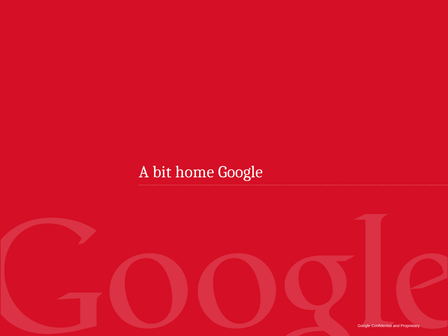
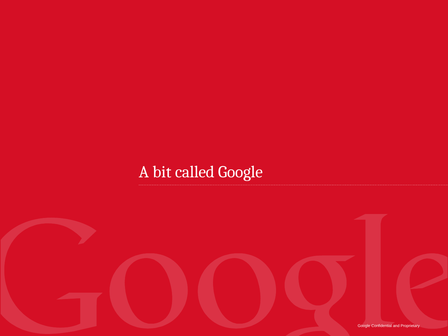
home: home -> called (195, 172)
